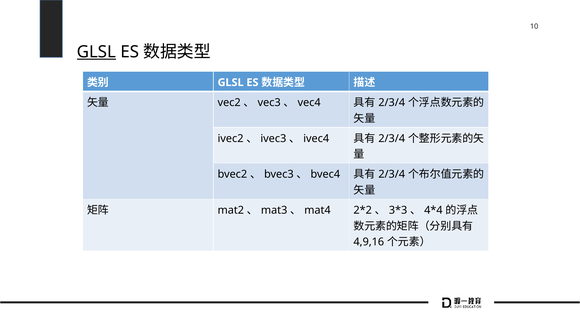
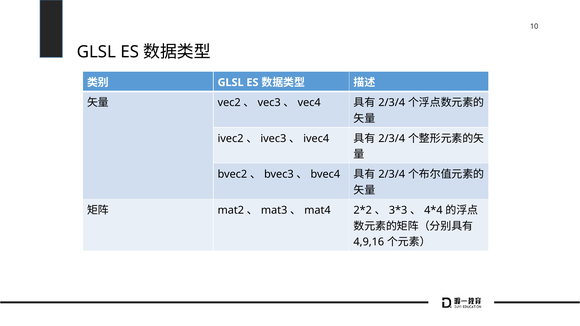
GLSL underline: present -> none (96, 52)
